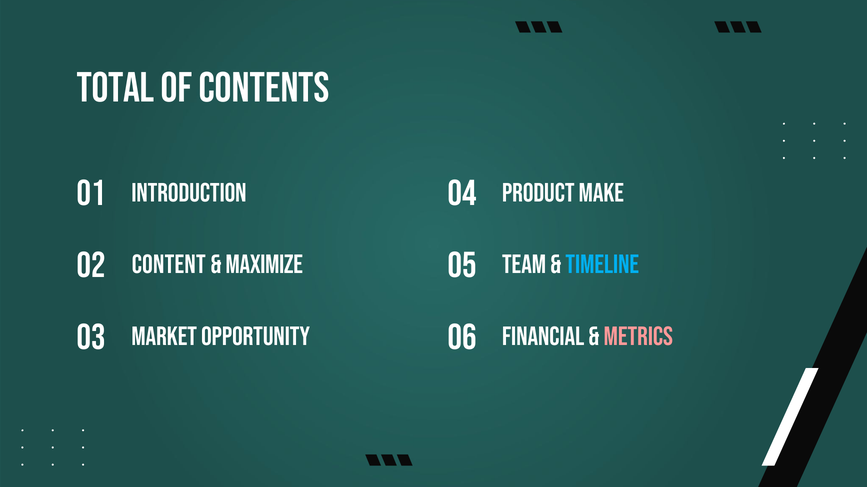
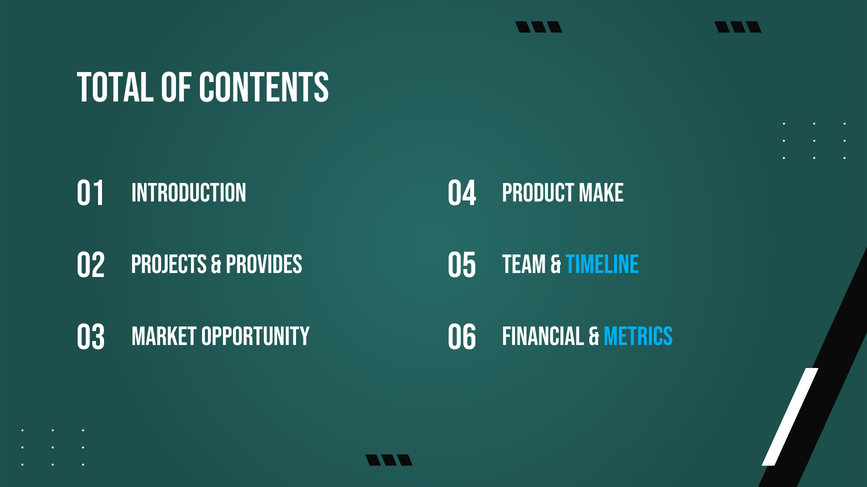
Content: Content -> Projects (169, 265)
maximize: maximize -> provides (264, 265)
metrics colour: pink -> light blue (638, 337)
